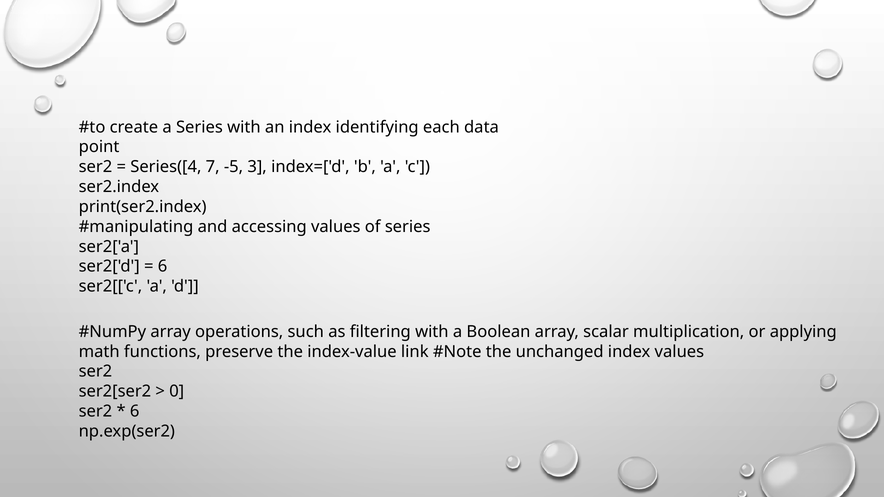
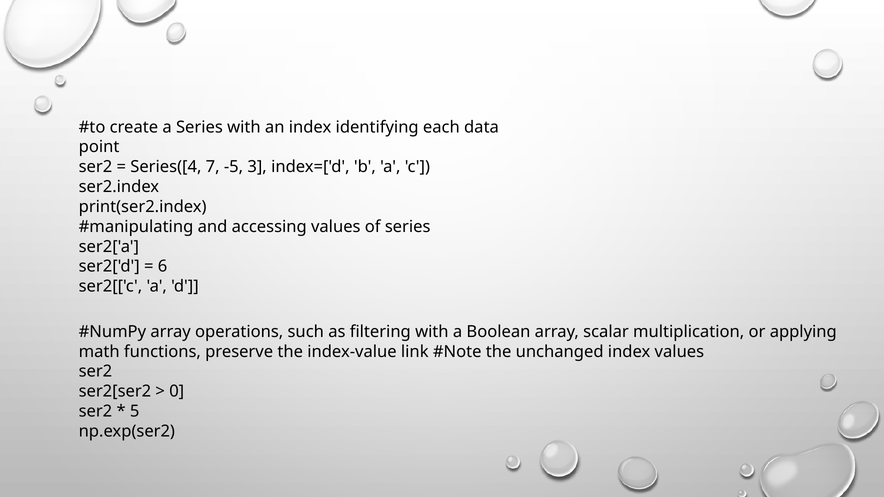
6: 6 -> 5 (135, 411)
